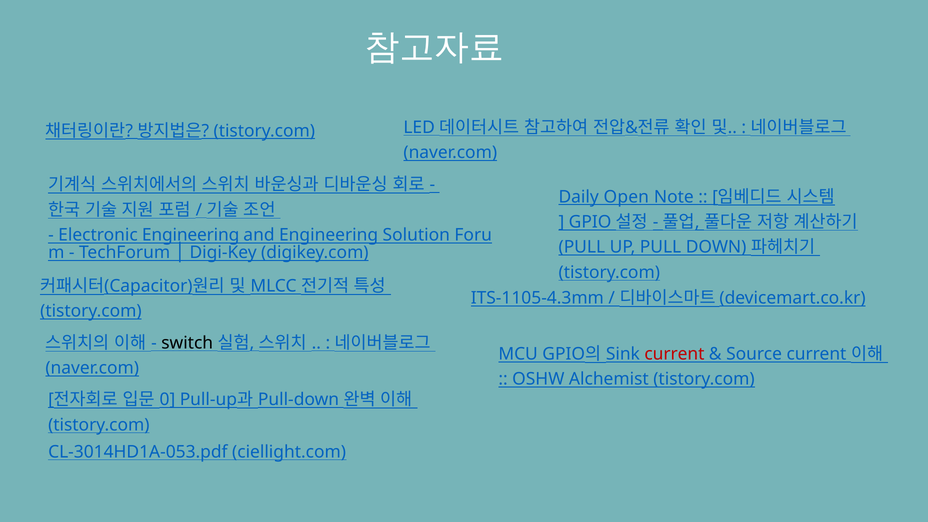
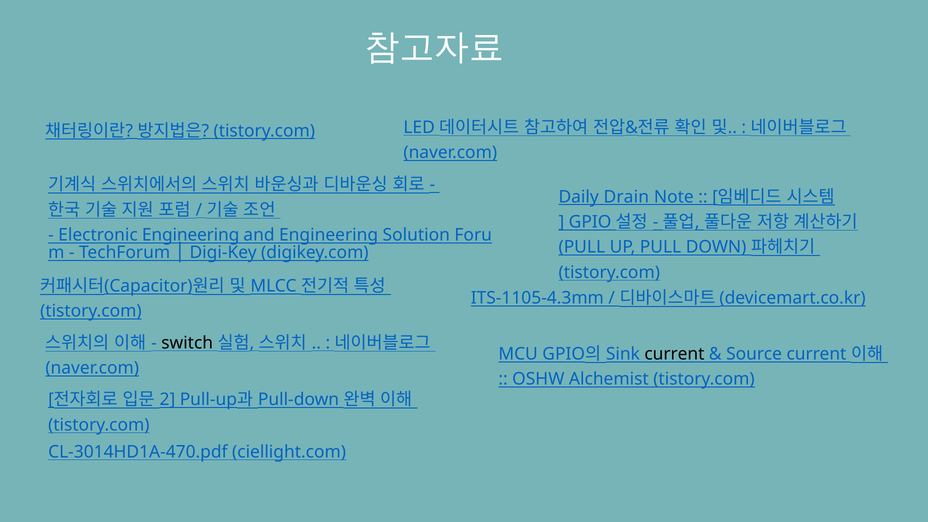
Open: Open -> Drain (626, 197)
current colour: red -> black (674, 354)
0: 0 -> 2 (167, 400)
CL-3014HD1A-053.pdf: CL-3014HD1A-053.pdf -> CL-3014HD1A-470.pdf (138, 452)
